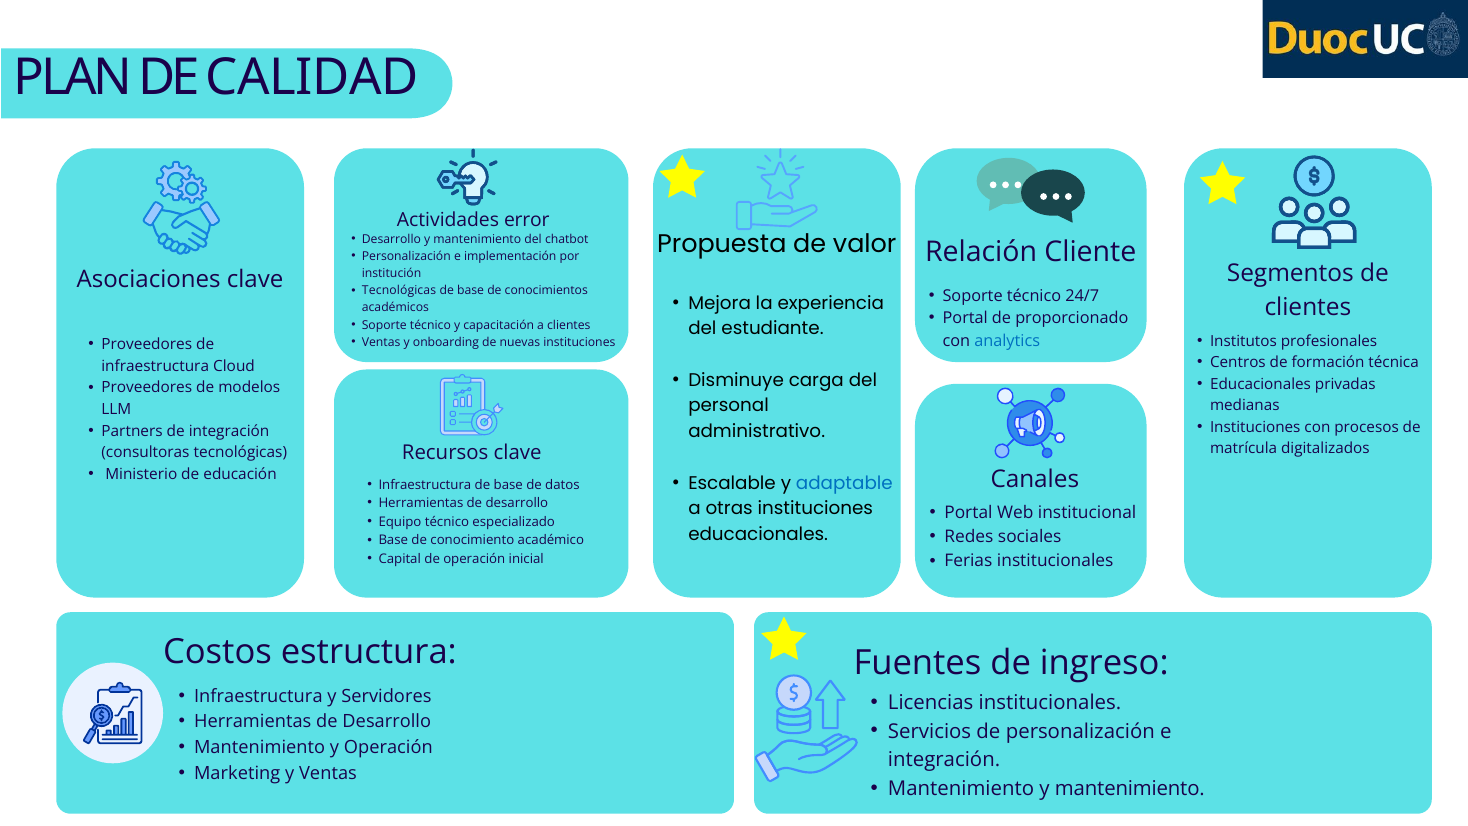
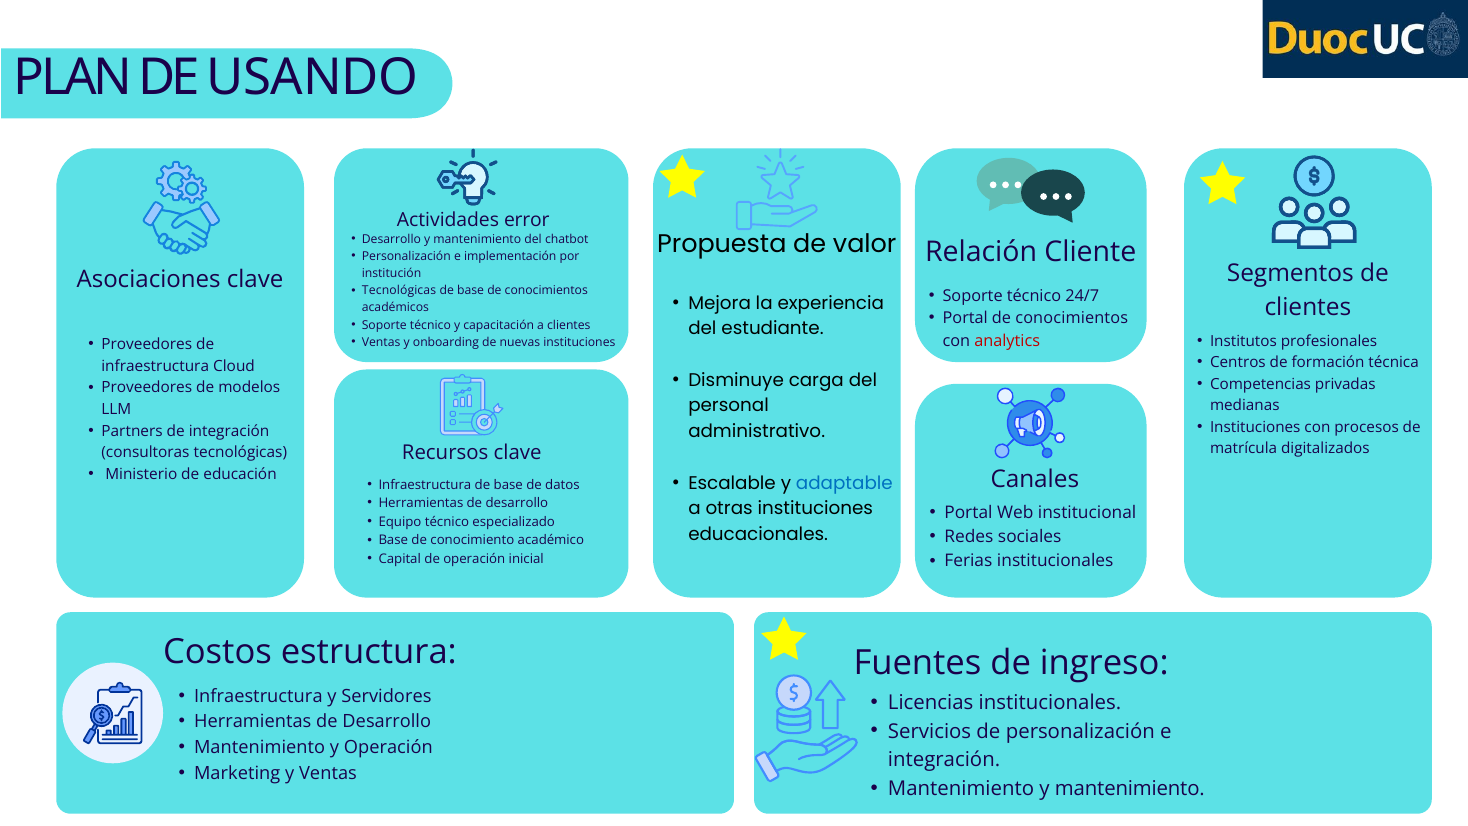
CALIDAD: CALIDAD -> USANDO (312, 77)
Portal de proporcionado: proporcionado -> conocimientos (1072, 318)
analytics colour: blue -> red (1007, 341)
Educacionales: Educacionales -> Competencias (1261, 384)
